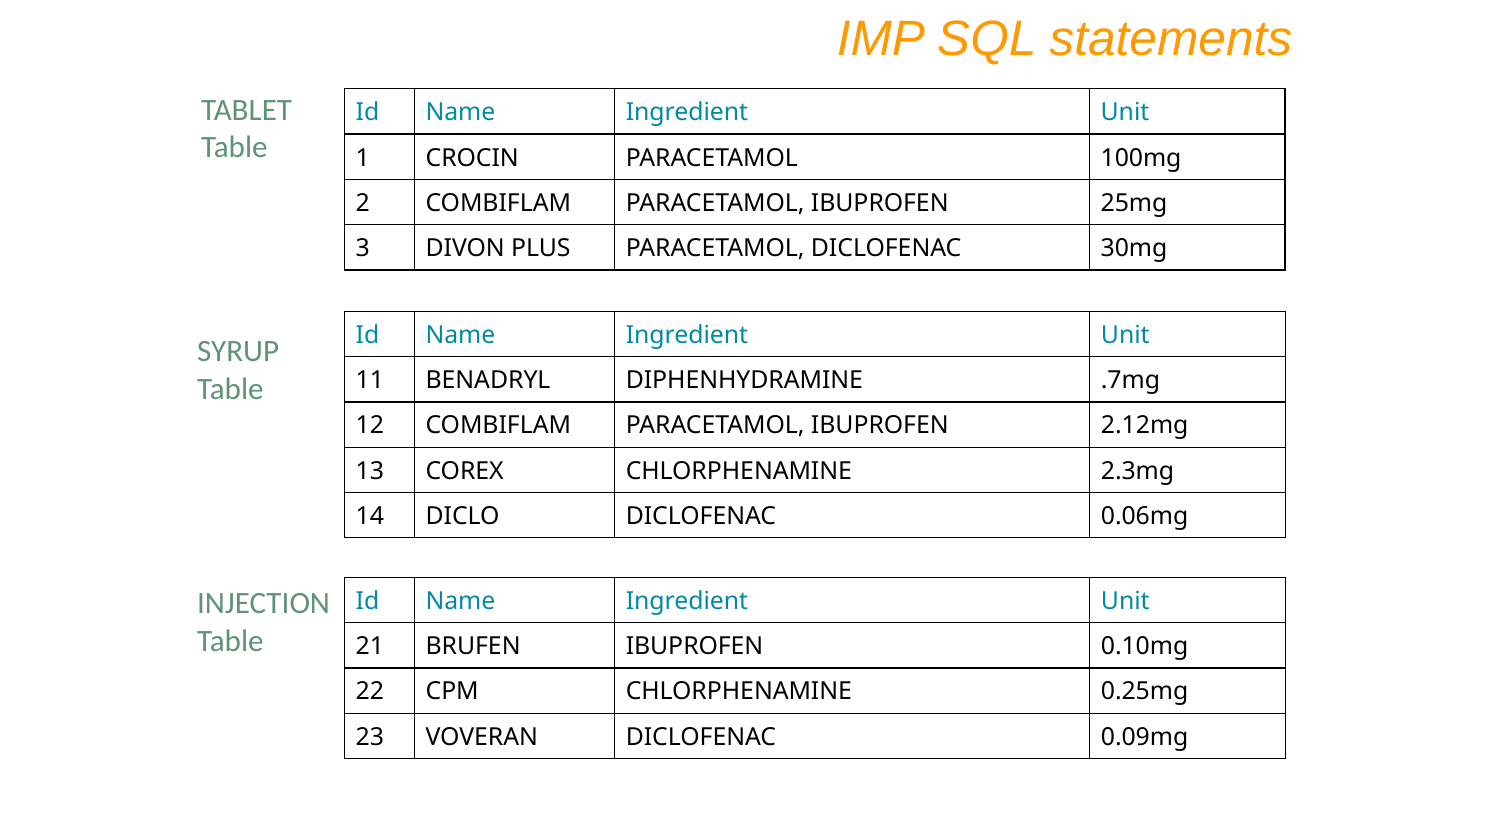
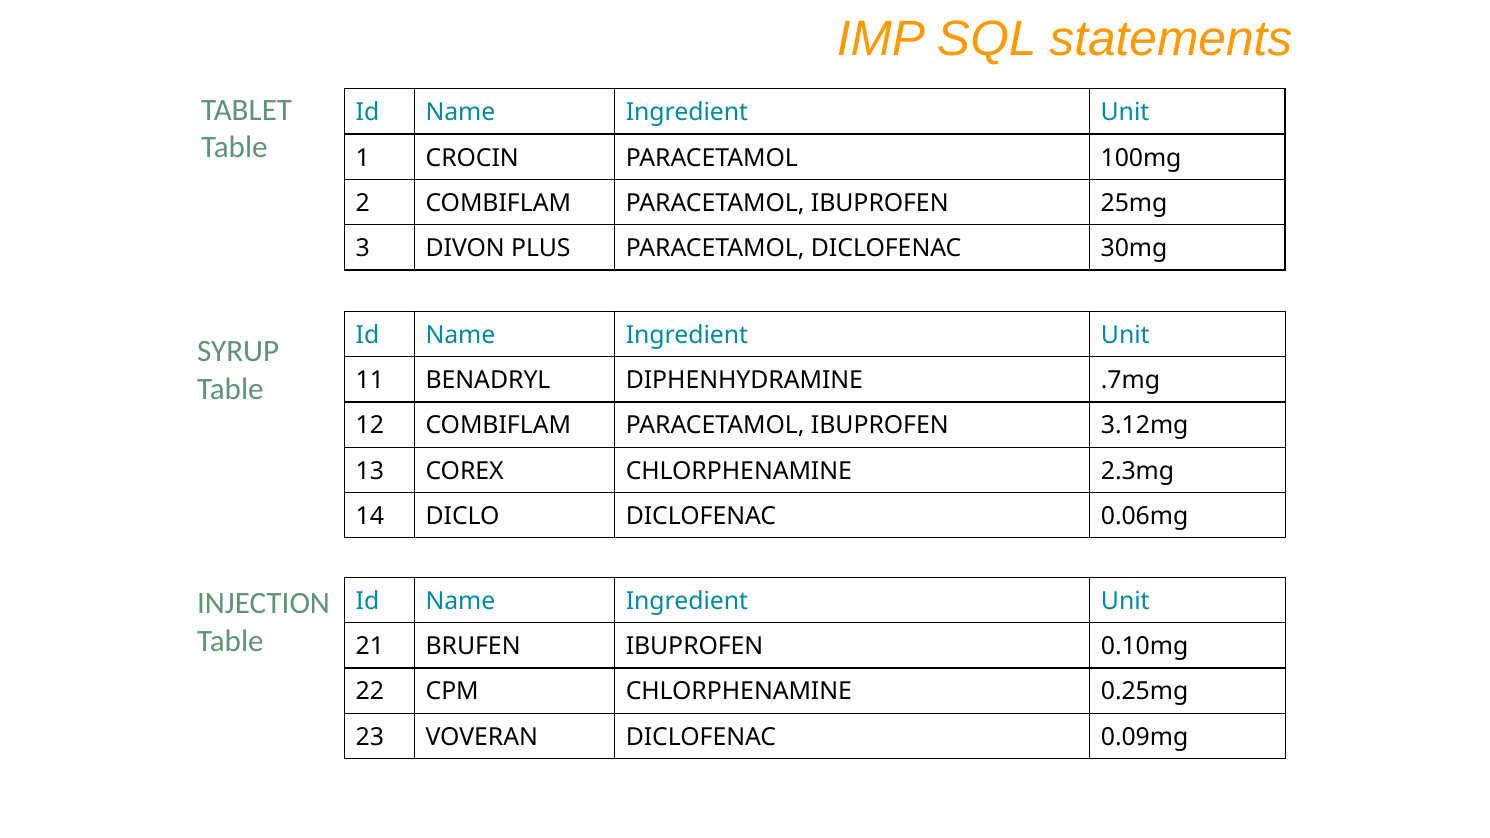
2.12mg: 2.12mg -> 3.12mg (1145, 426)
